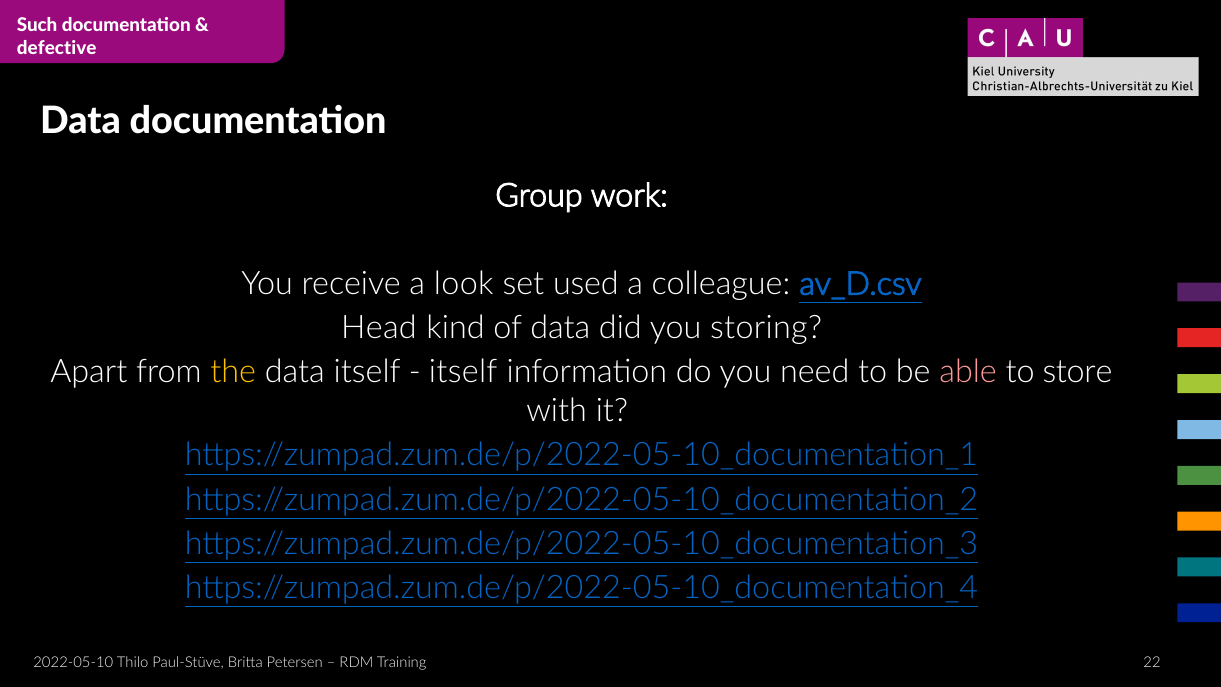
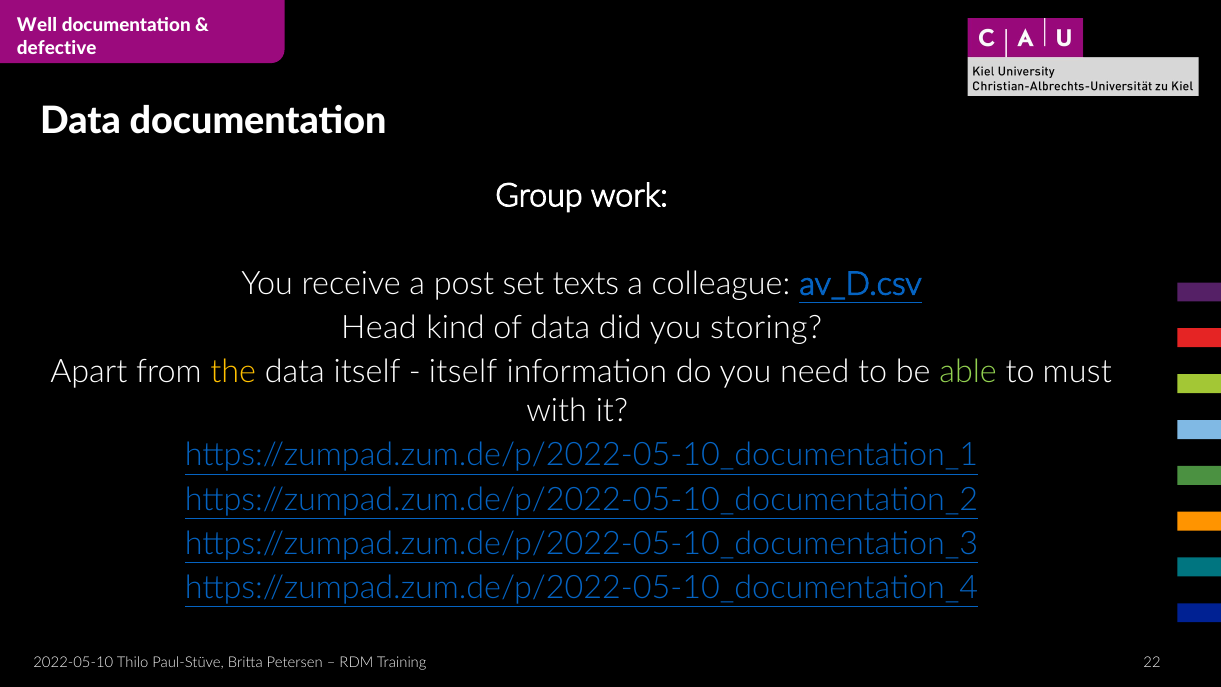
Such: Such -> Well (37, 26)
look: look -> post (464, 284)
used: used -> texts (586, 284)
able colour: pink -> light green (968, 372)
store: store -> must (1077, 372)
